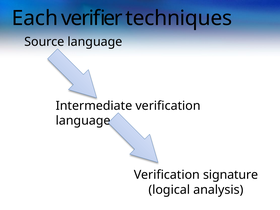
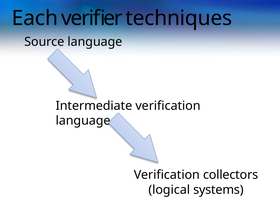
signature: signature -> collectors (231, 175)
analysis: analysis -> systems (218, 190)
